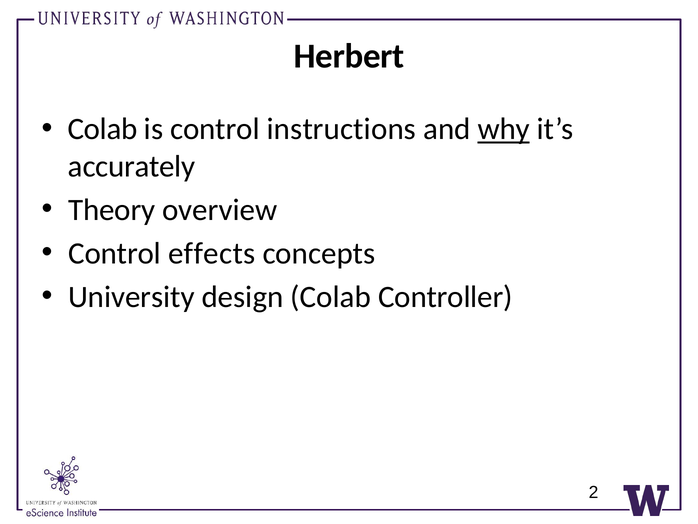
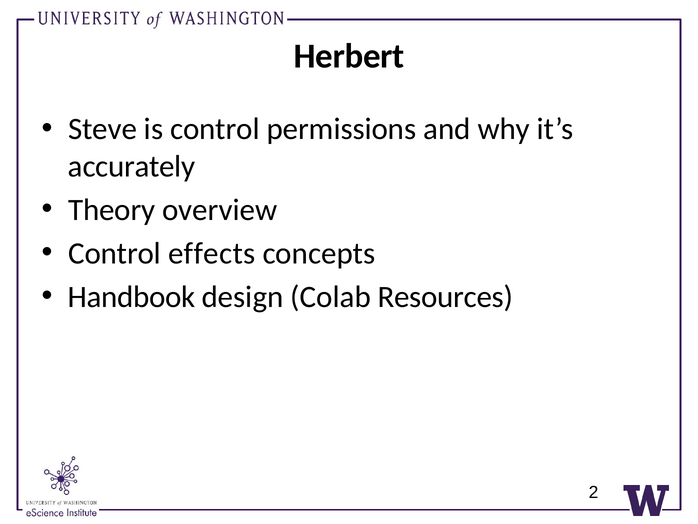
Colab: Colab -> Steve (103, 129)
instructions: instructions -> permissions (341, 129)
why underline: present -> none (504, 129)
University: University -> Handbook (131, 297)
Controller: Controller -> Resources (445, 297)
